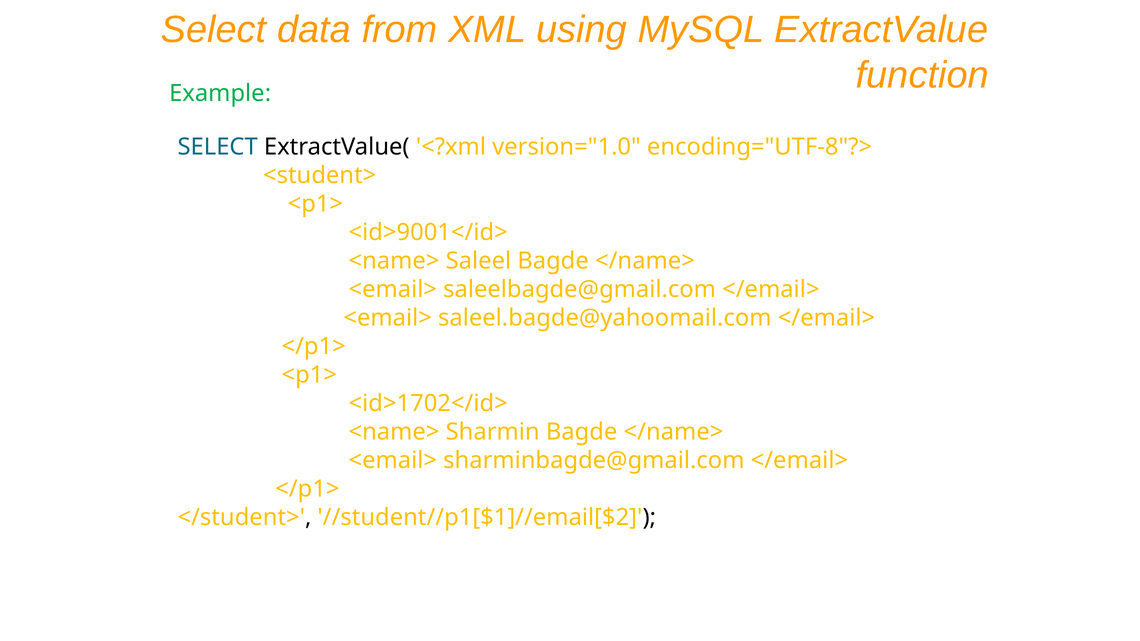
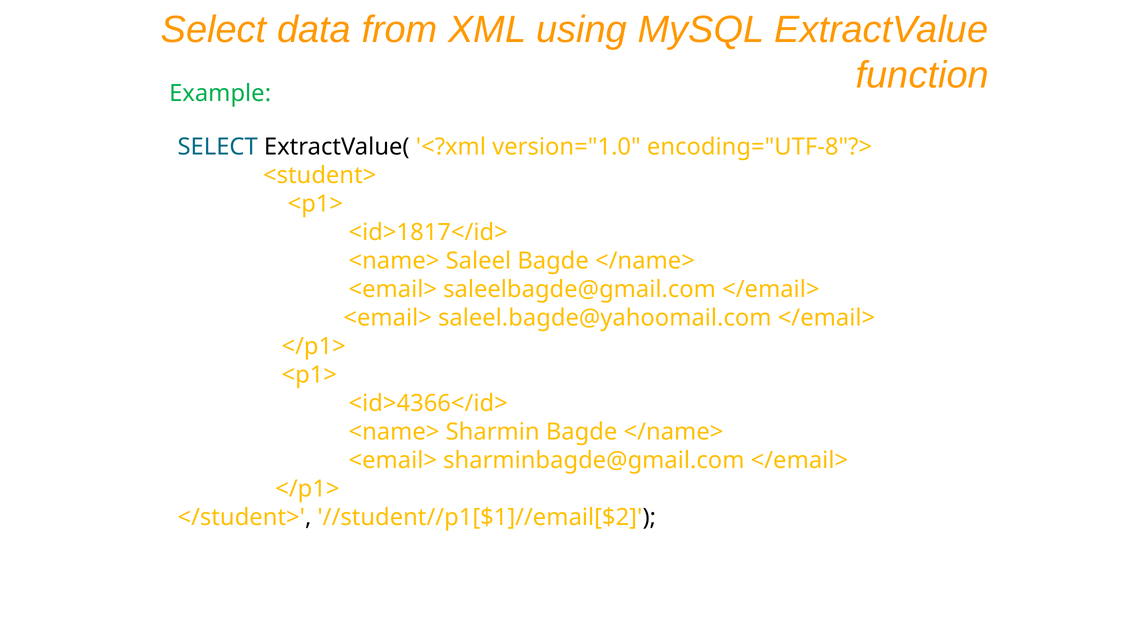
<id>9001</id>: <id>9001</id> -> <id>1817</id> (428, 233)
<id>1702</id>: <id>1702</id> -> <id>4366</id> (428, 404)
